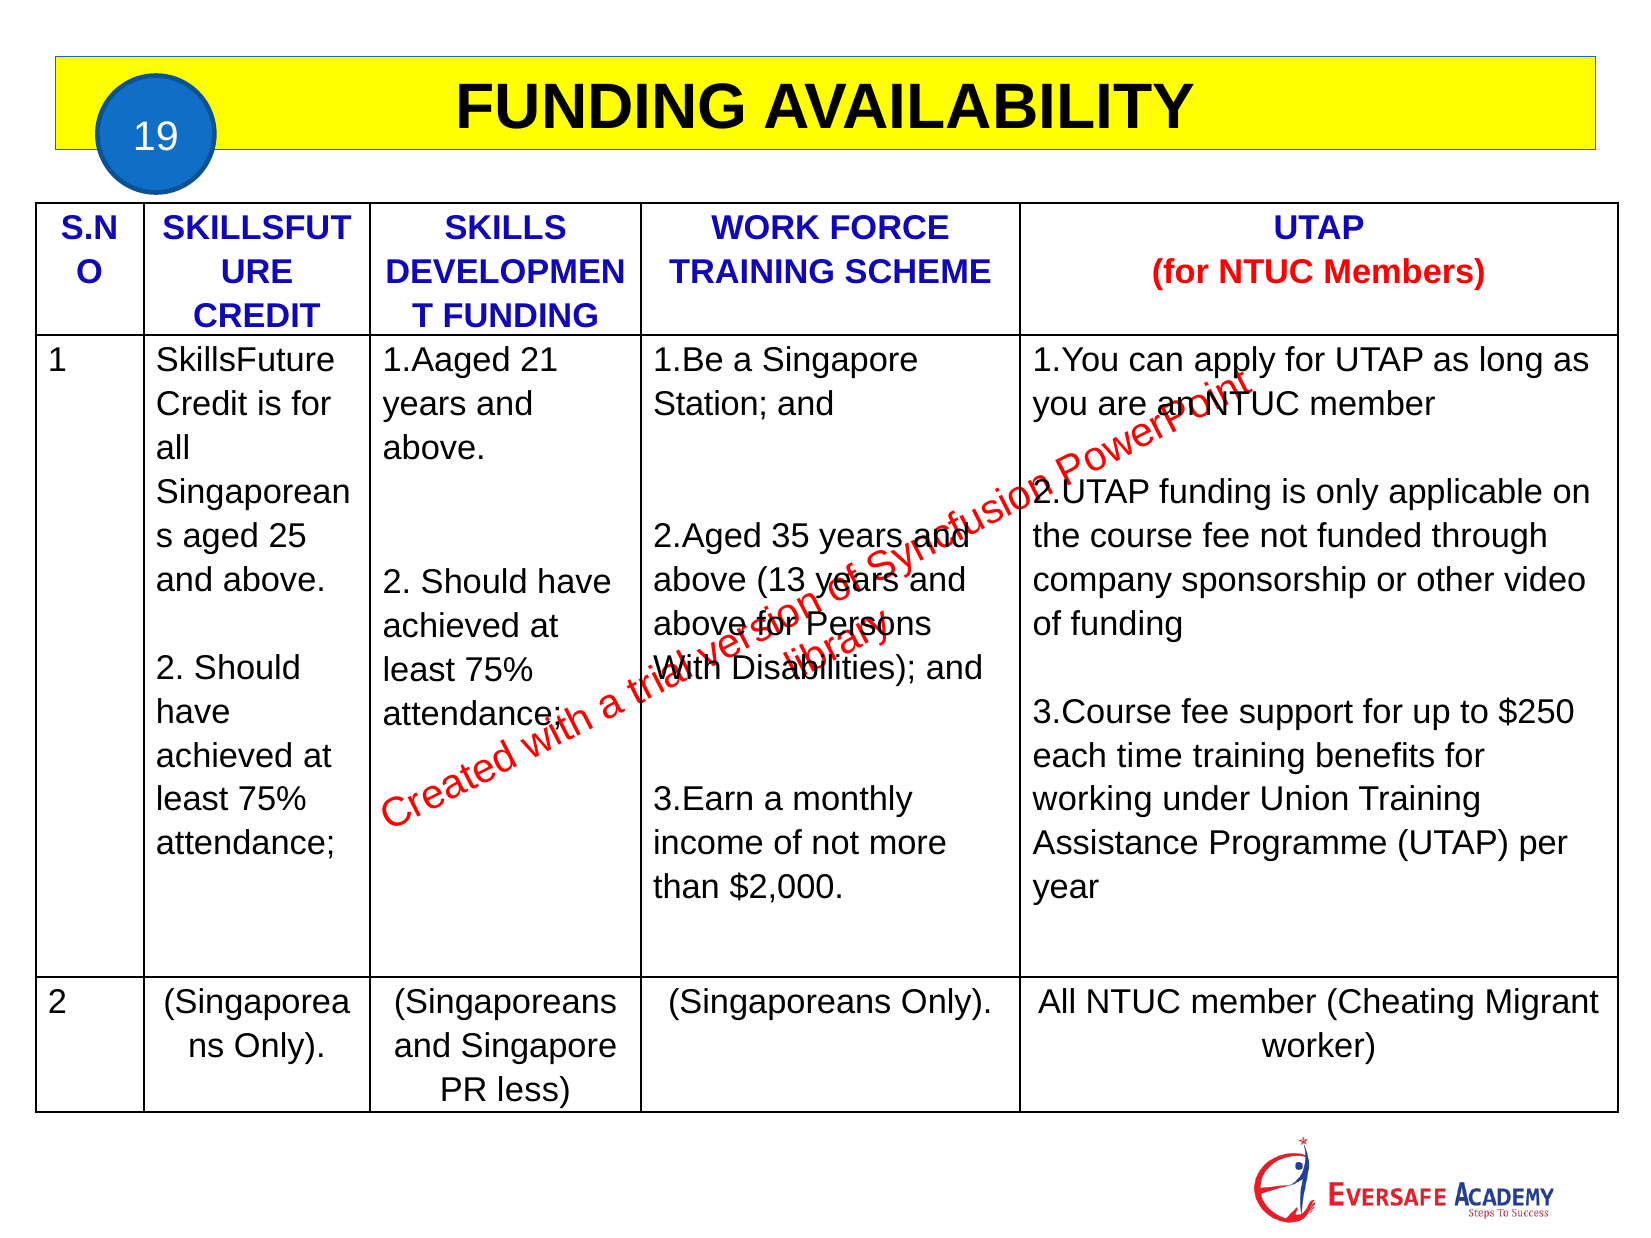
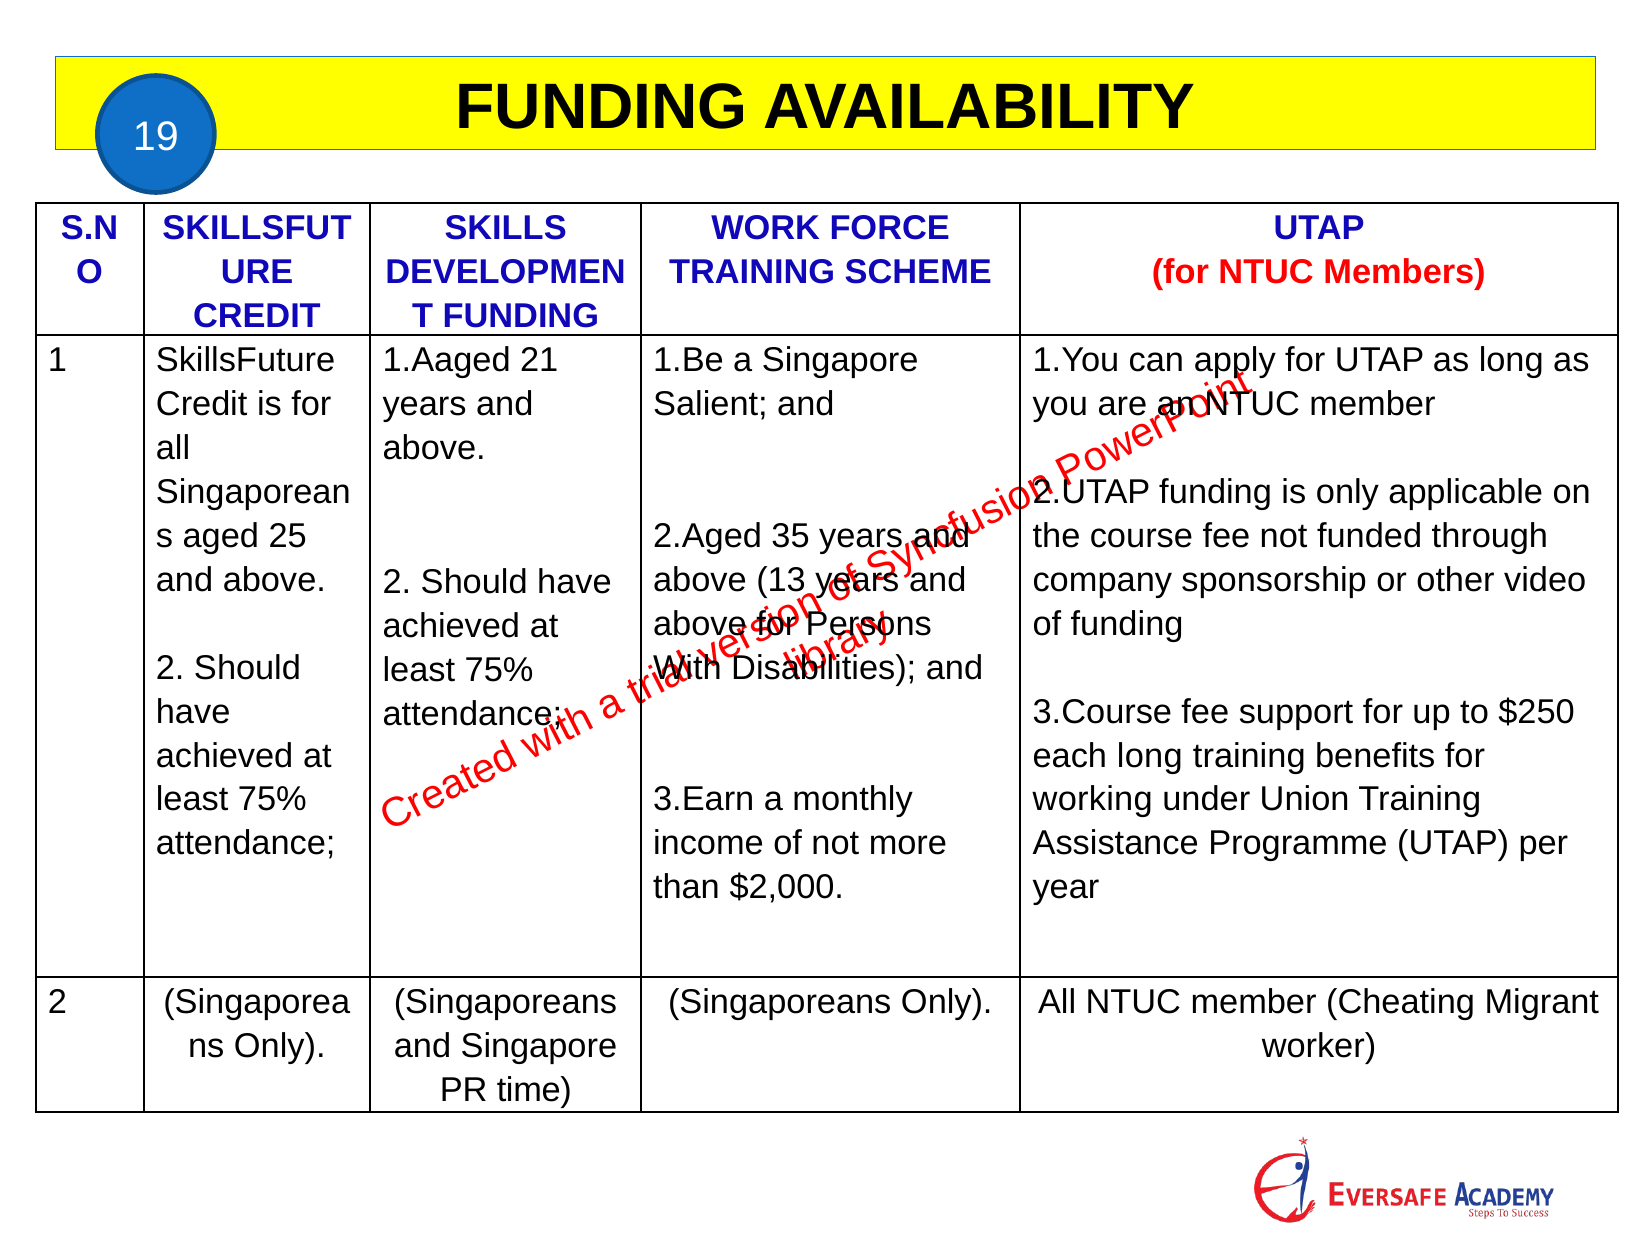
Station: Station -> Salient (710, 404)
each time: time -> long (1150, 756)
less: less -> time (534, 1090)
